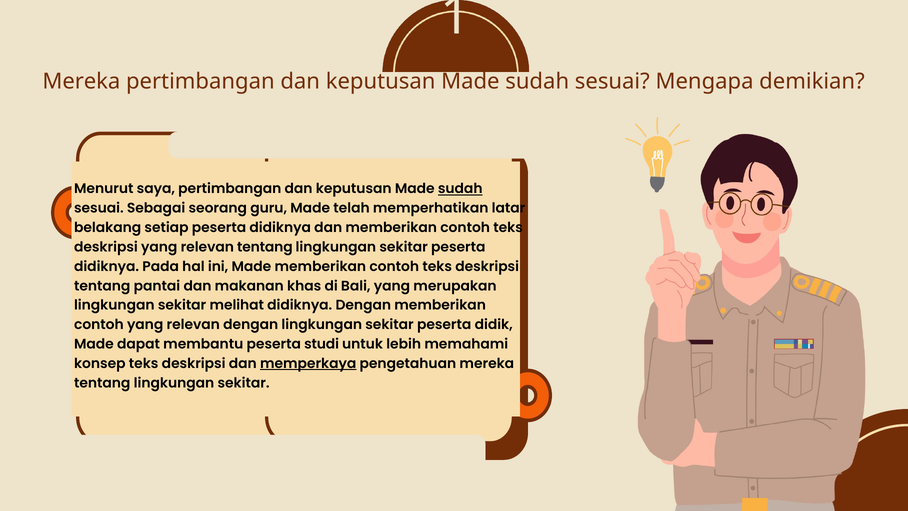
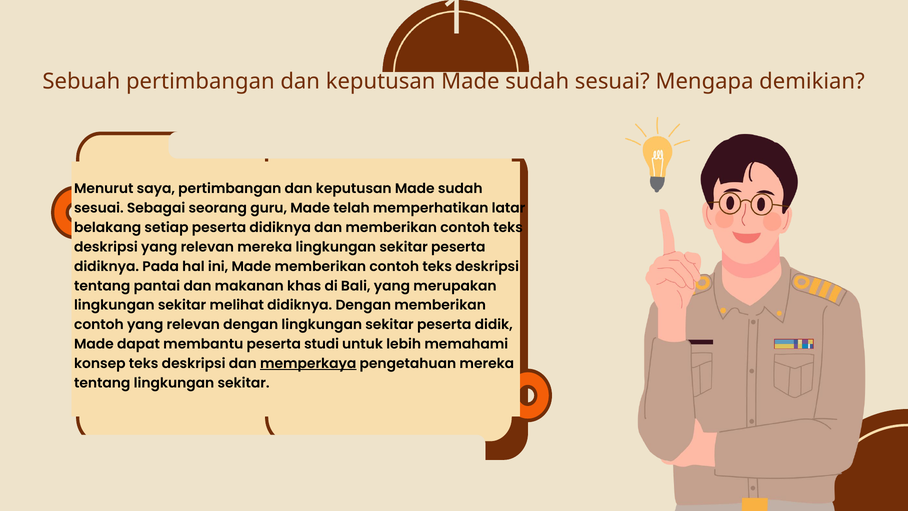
Mereka: Mereka -> Sebuah (81, 81)
sudah underline: present -> none (460, 189)
relevan tentang: tentang -> mereka (265, 247)
